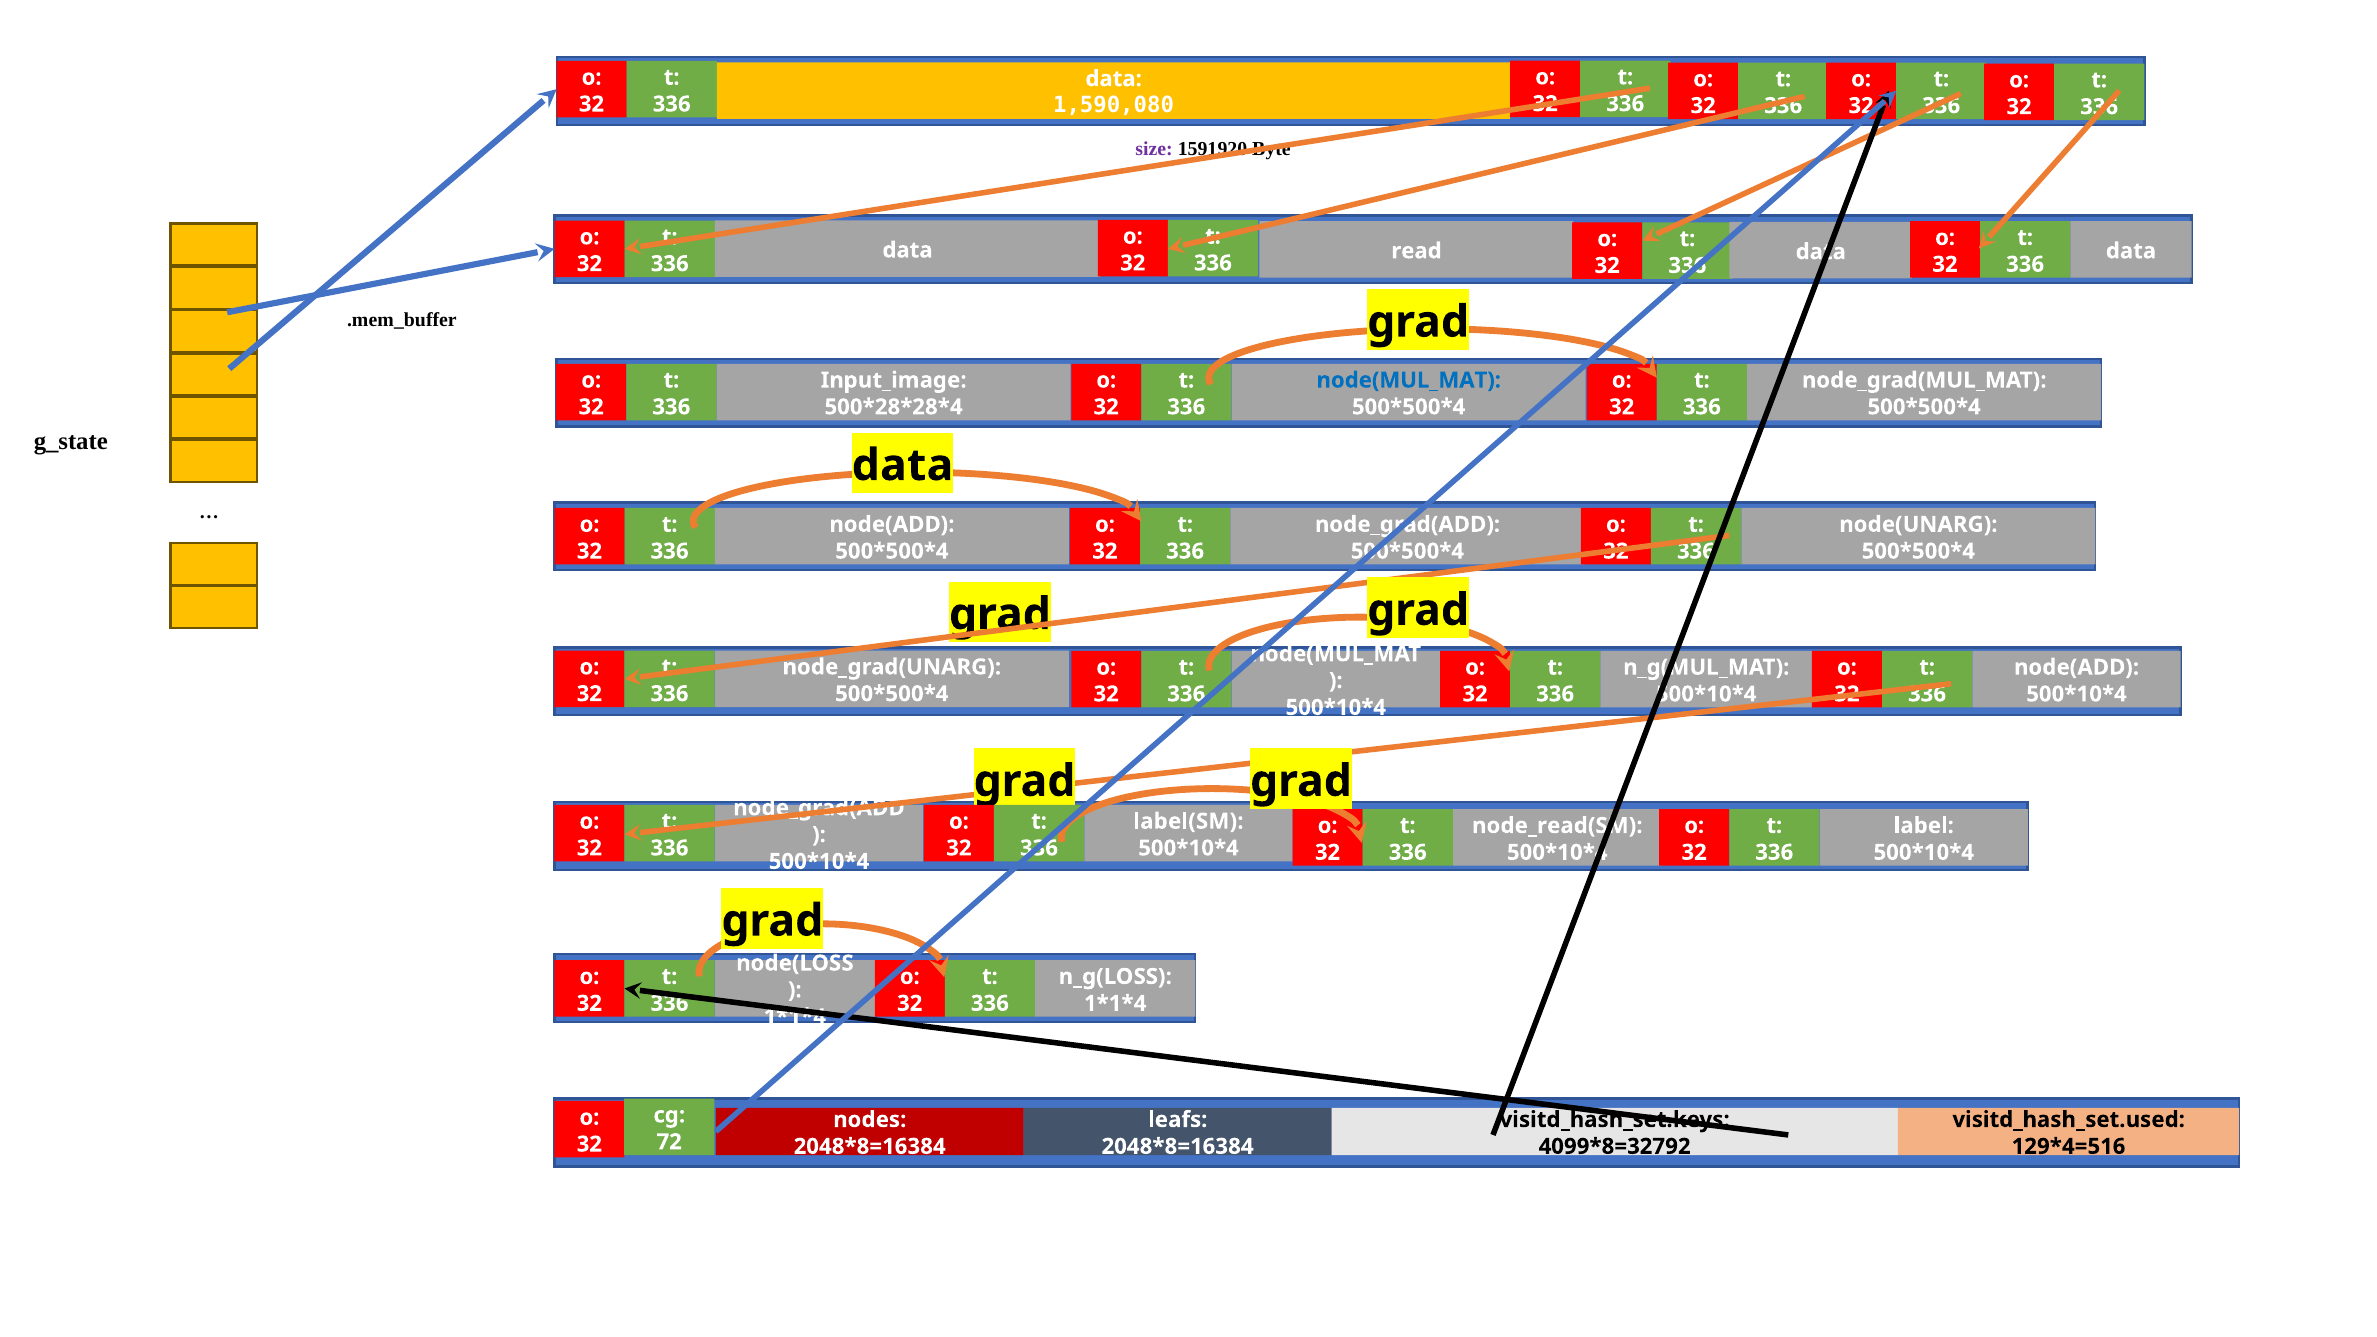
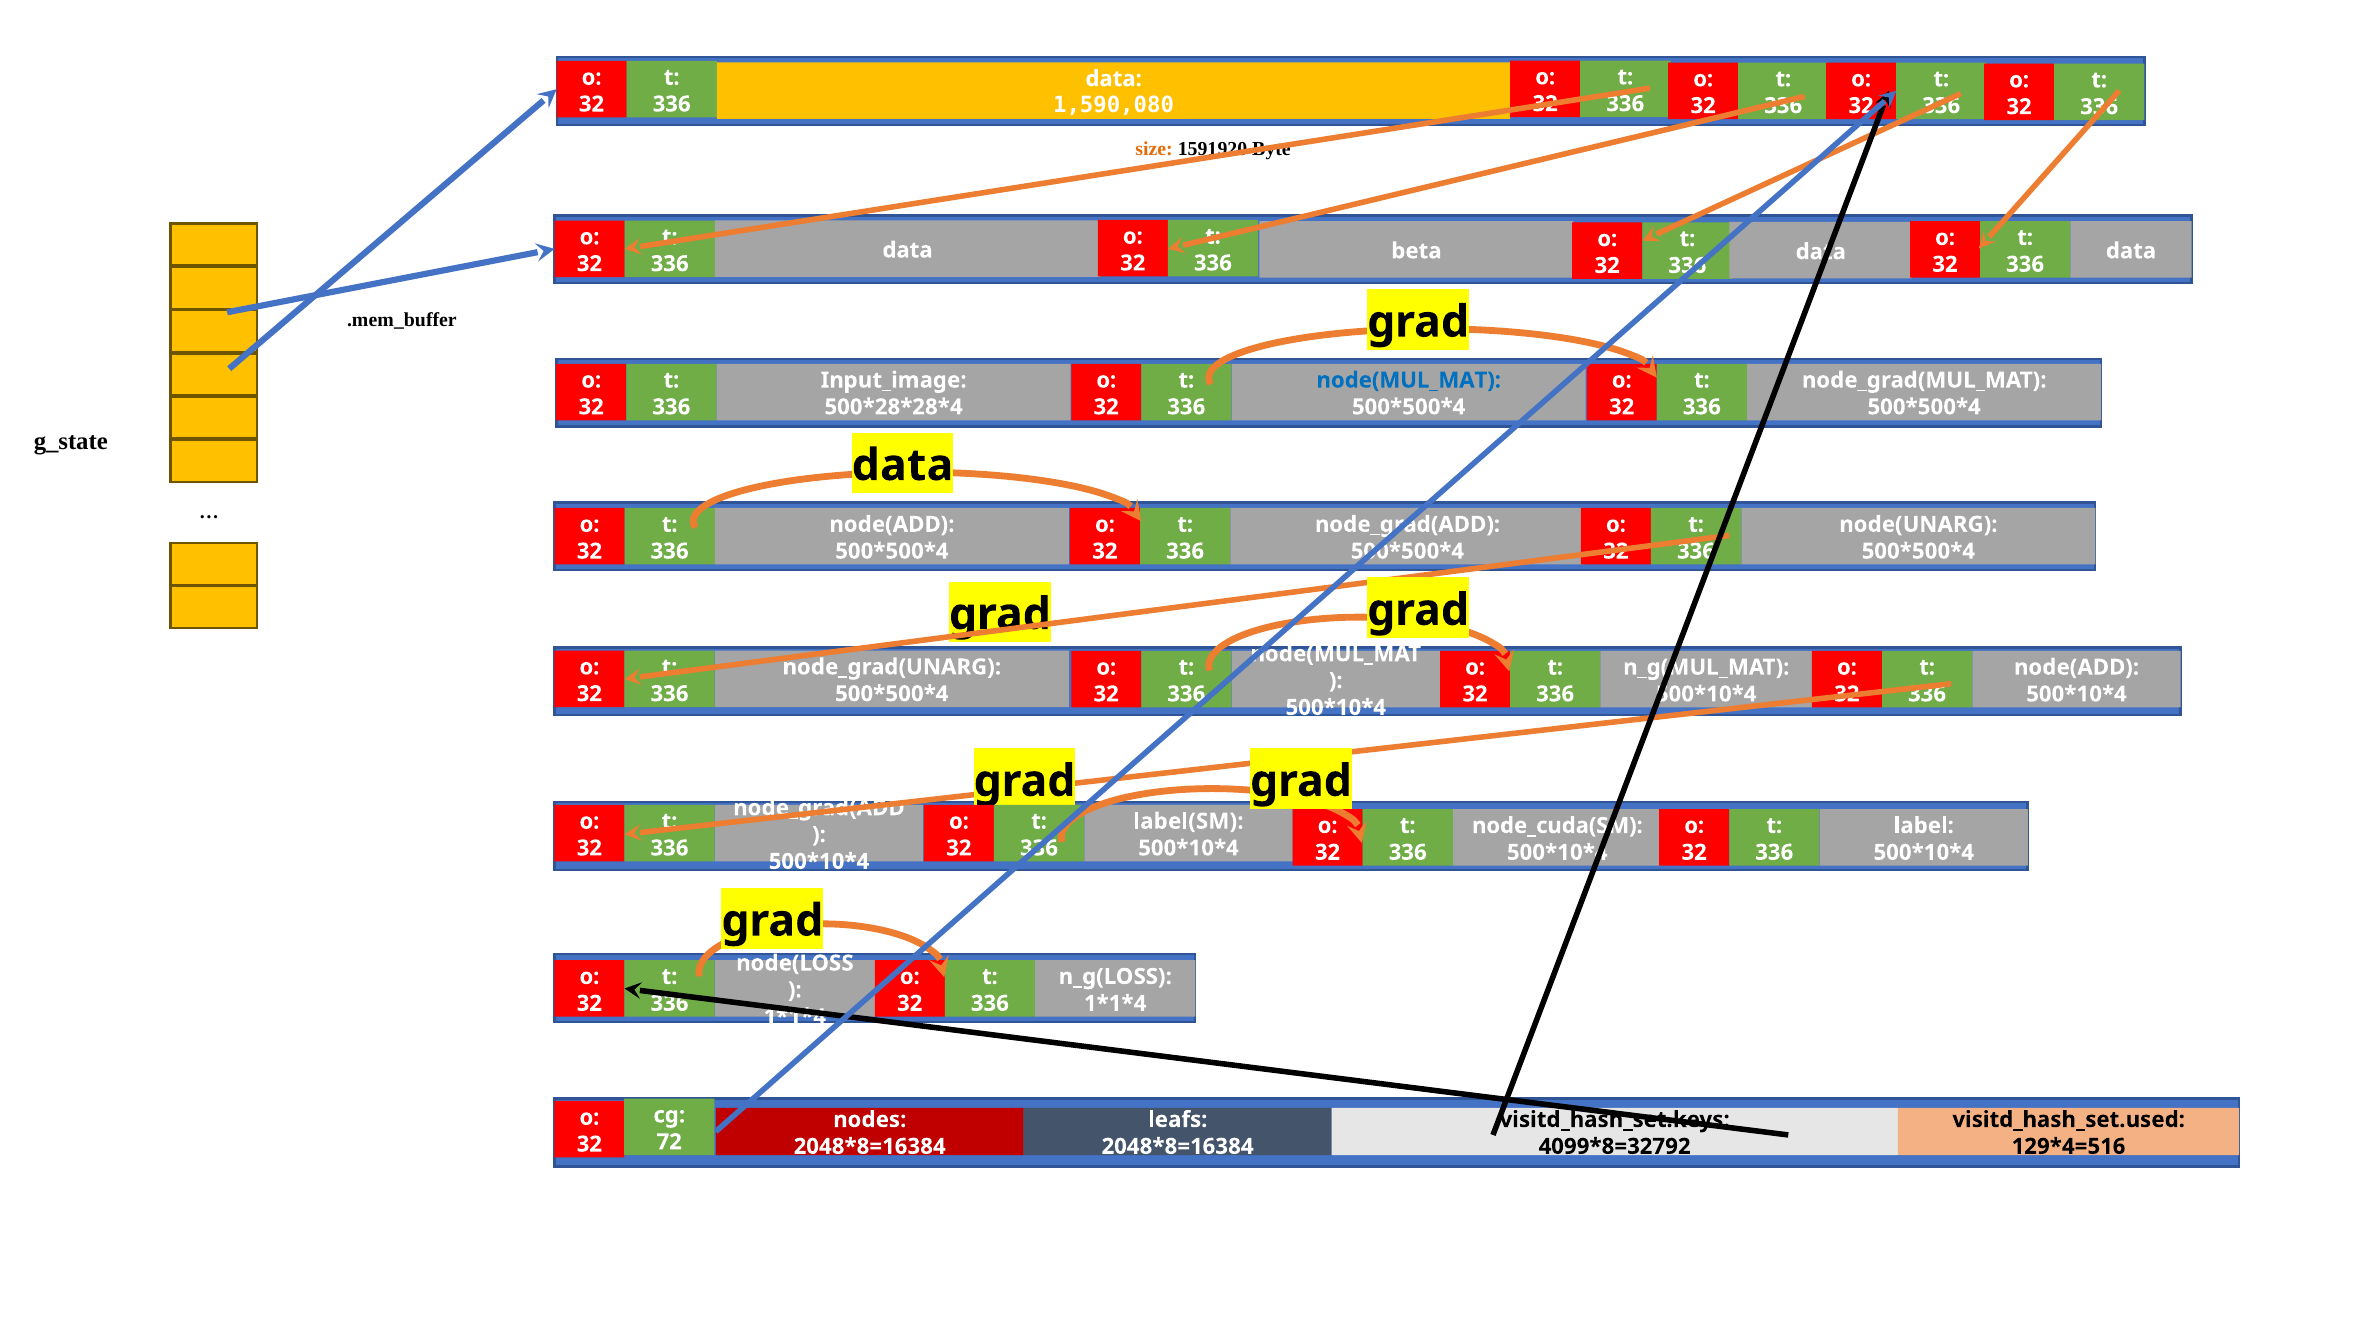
size colour: purple -> orange (1154, 149)
read: read -> beta (1416, 251)
node_read(SM: node_read(SM -> node_cuda(SM (1557, 826)
